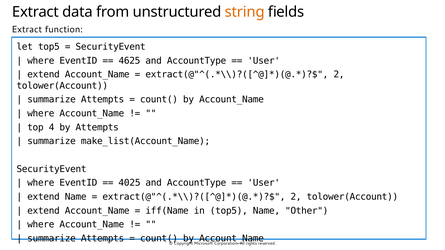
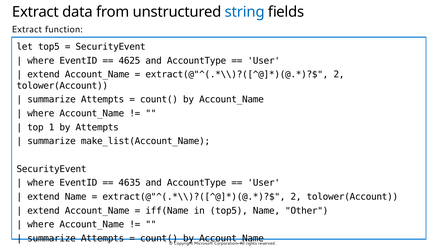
string colour: orange -> blue (245, 12)
4: 4 -> 1 (52, 127)
4025: 4025 -> 4635 (129, 183)
